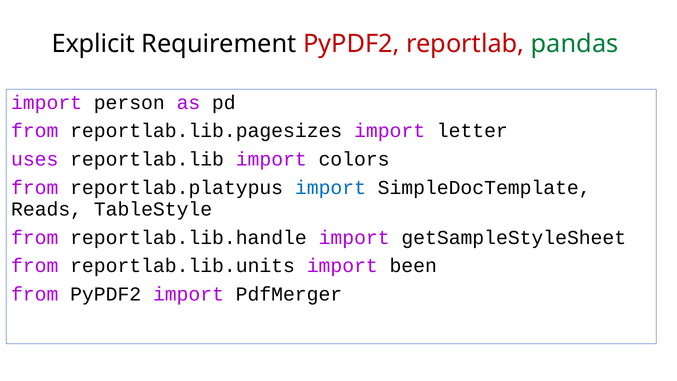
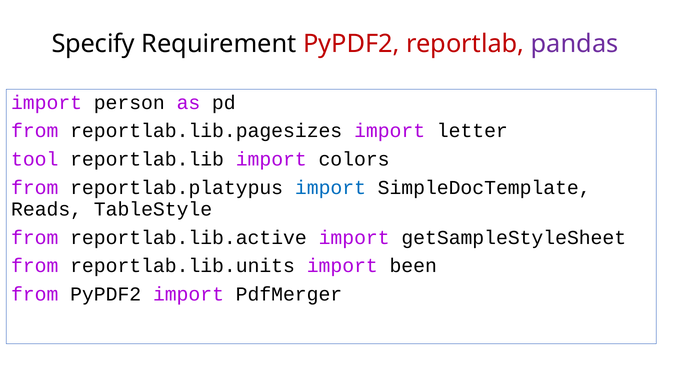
Explicit: Explicit -> Specify (93, 44)
pandas colour: green -> purple (575, 44)
uses: uses -> tool (35, 159)
reportlab.lib.handle: reportlab.lib.handle -> reportlab.lib.active (188, 237)
